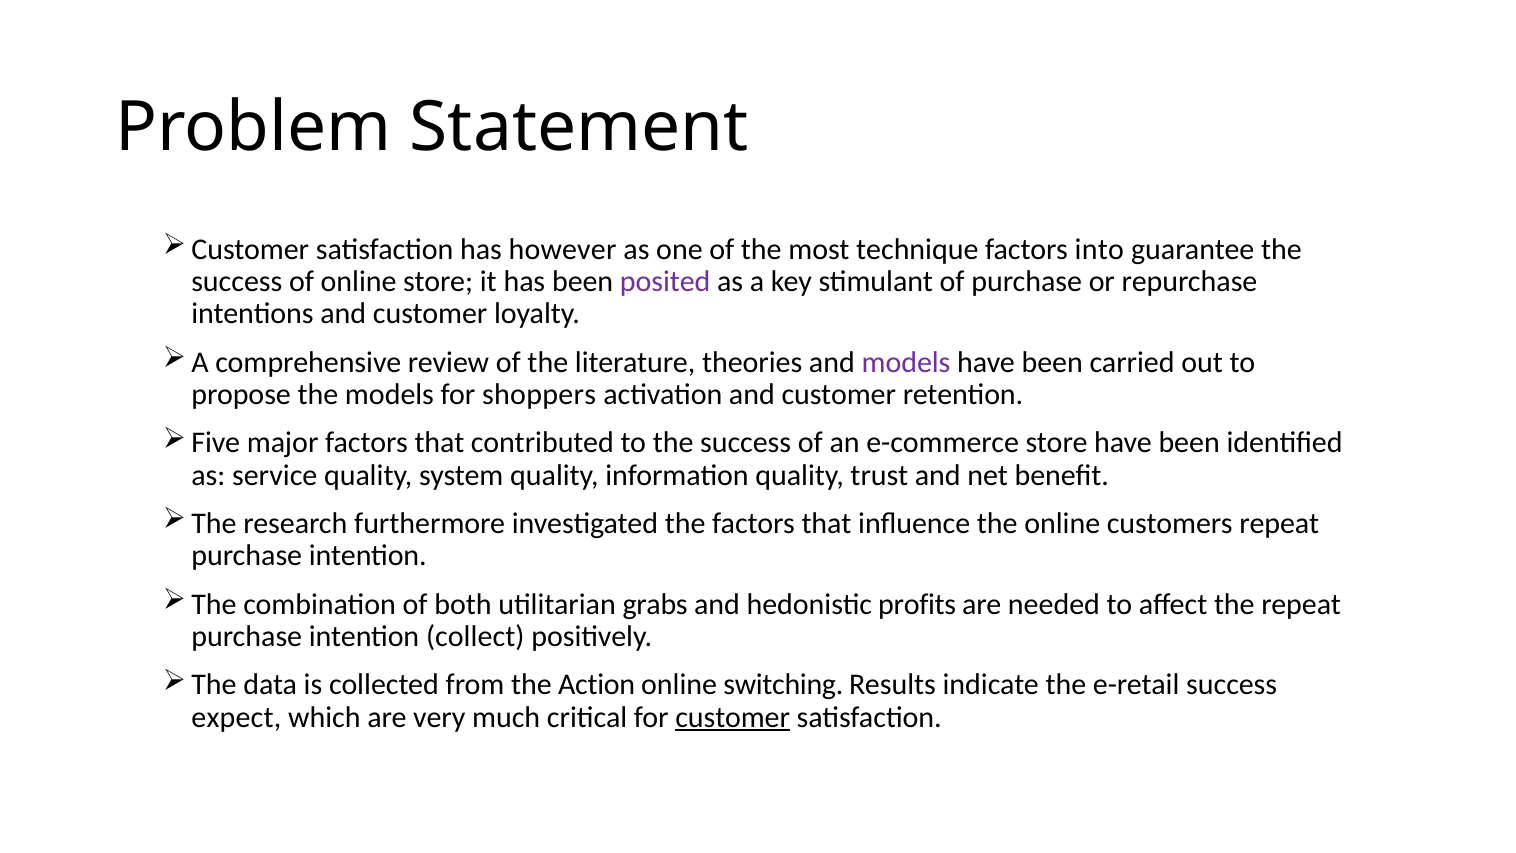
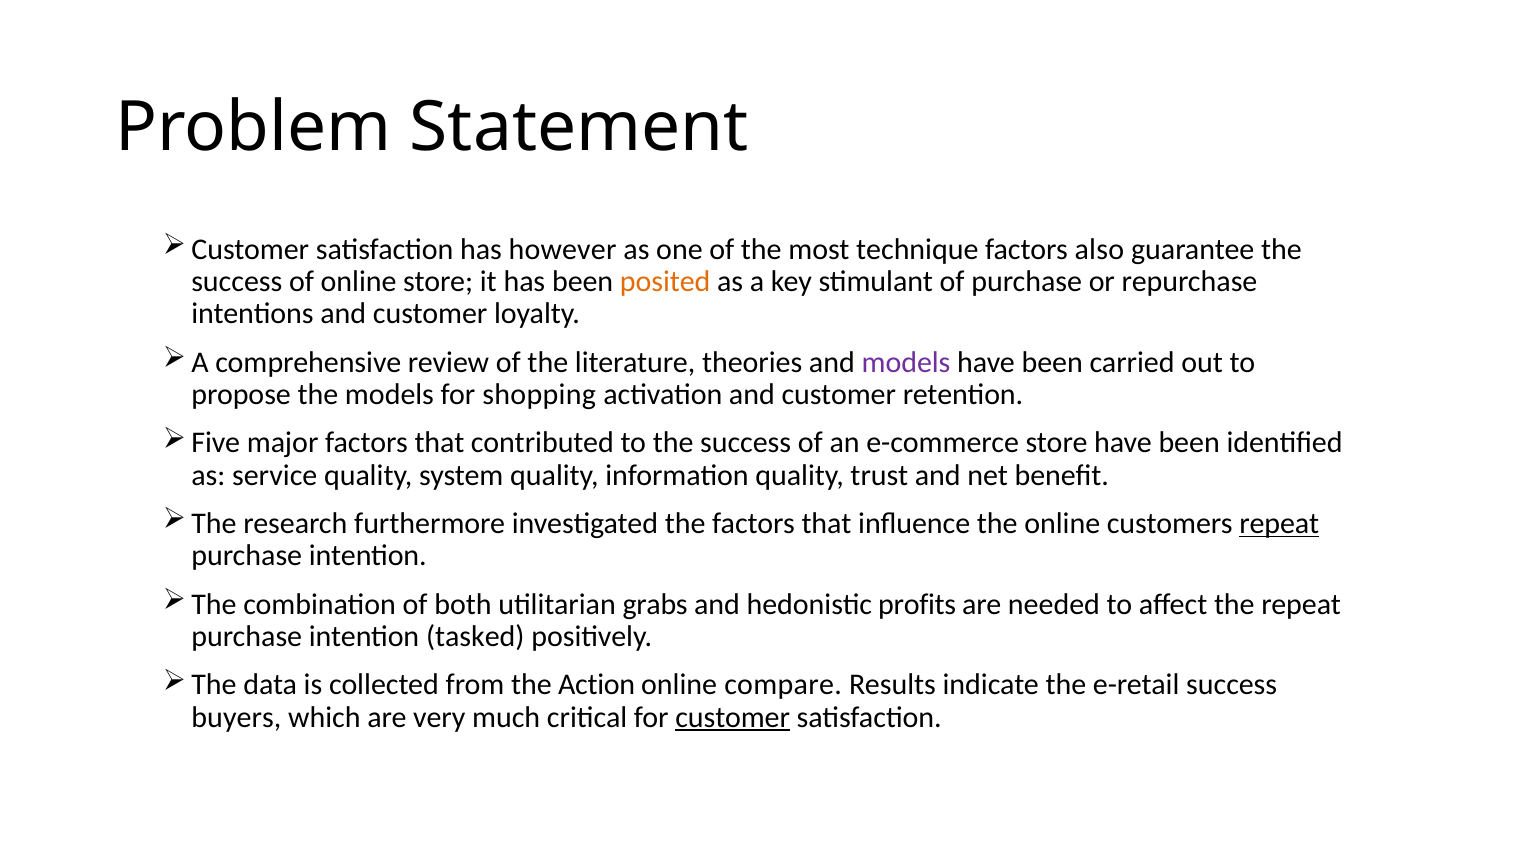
into: into -> also (1099, 249)
posited colour: purple -> orange (665, 282)
shoppers: shoppers -> shopping (539, 395)
repeat underline: none -> present (1279, 524)
collect: collect -> tasked (475, 637)
switching: switching -> compare (783, 685)
expect: expect -> buyers (236, 717)
